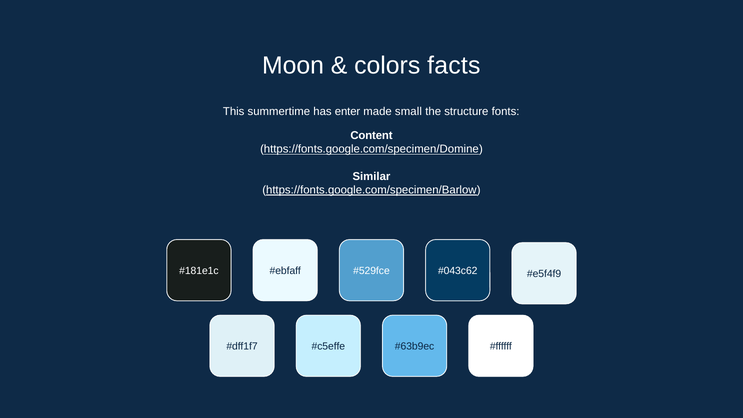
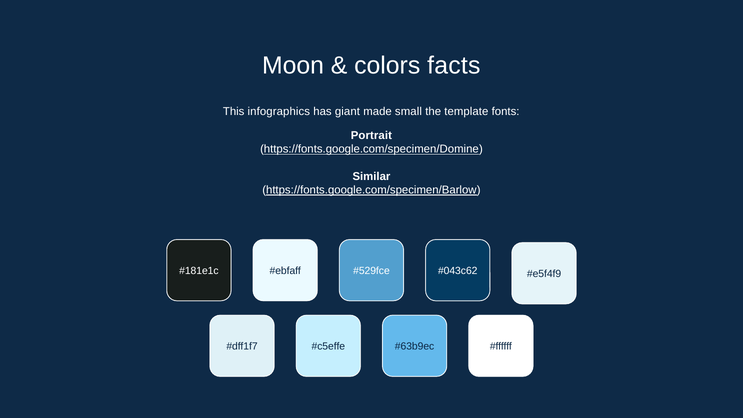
summertime: summertime -> infographics (279, 112)
enter: enter -> giant (347, 112)
structure: structure -> template (466, 112)
Content: Content -> Portrait (371, 136)
